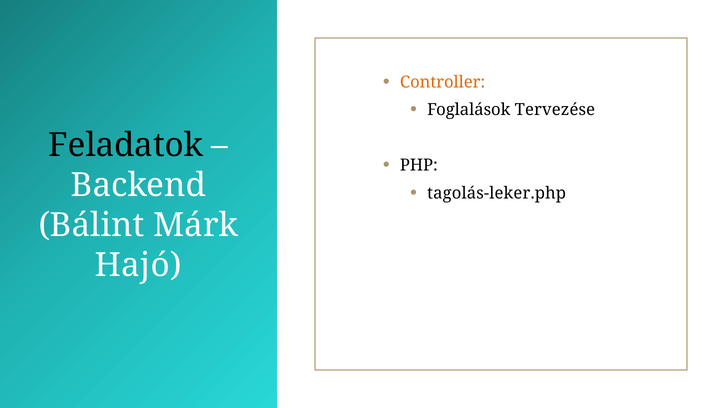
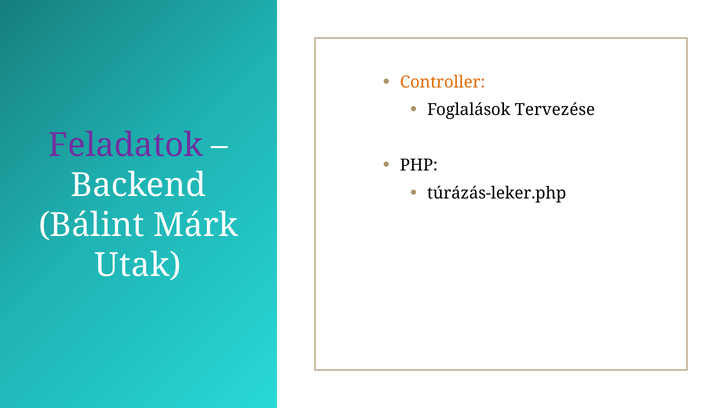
Feladatok colour: black -> purple (126, 145)
tagolás-leker.php: tagolás-leker.php -> túrázás-leker.php (497, 193)
Hajó: Hajó -> Utak (138, 265)
